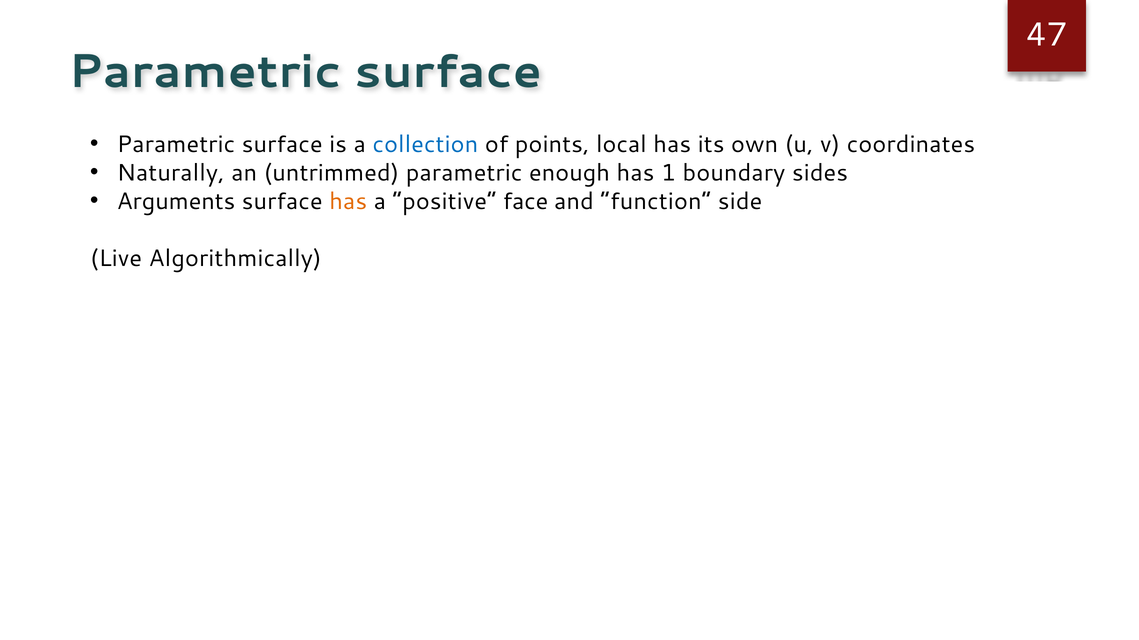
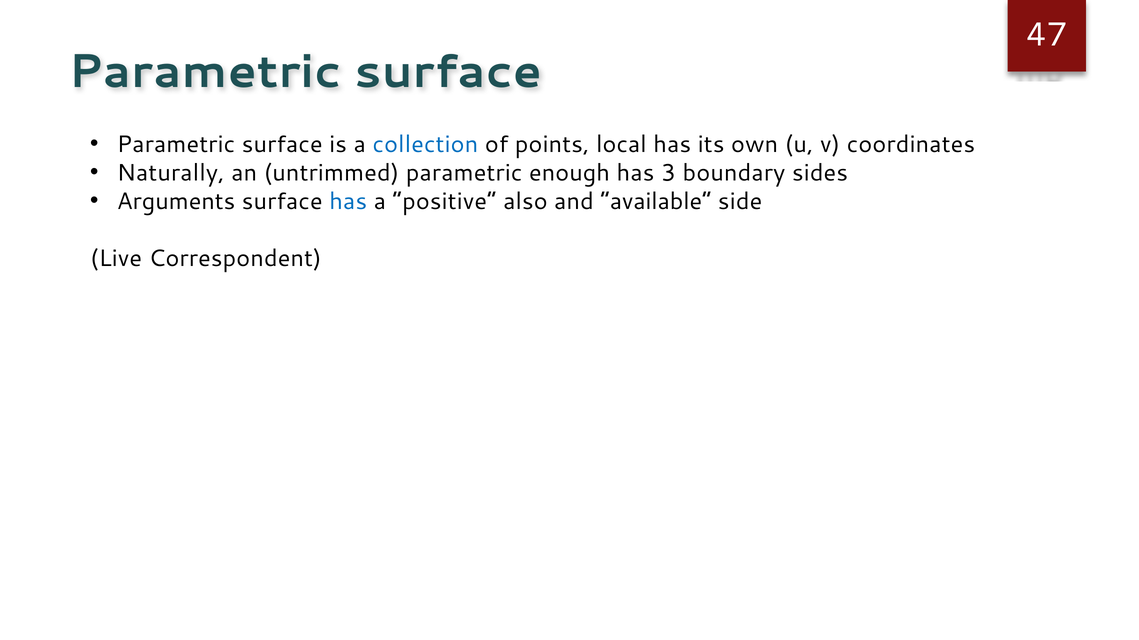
1: 1 -> 3 (669, 173)
has colour: orange -> blue (348, 202)
face: face -> also (525, 202)
function: function -> available (656, 202)
Algorithmically: Algorithmically -> Correspondent (235, 259)
